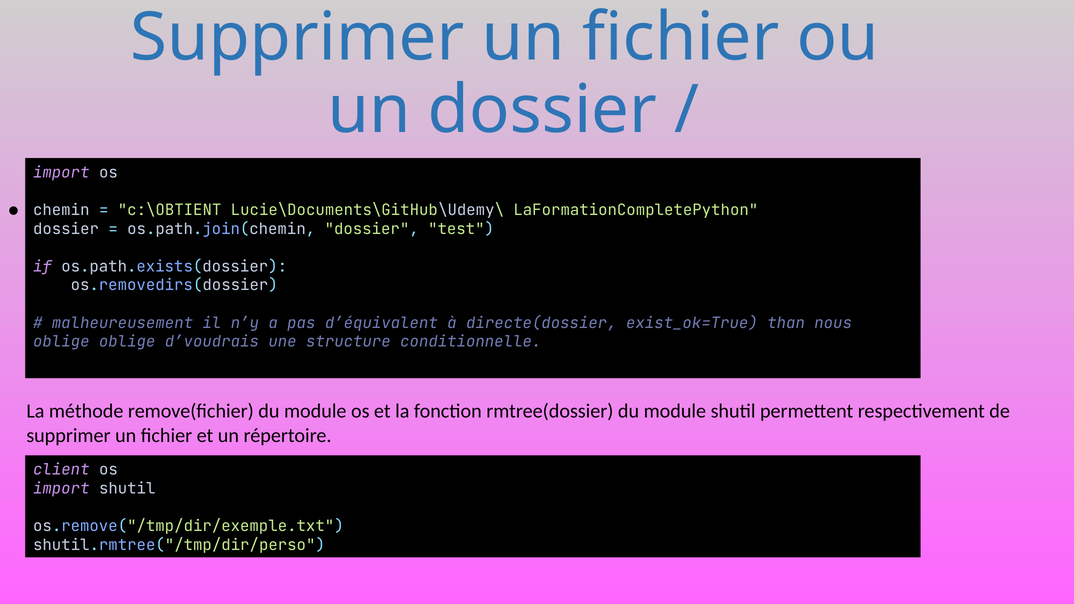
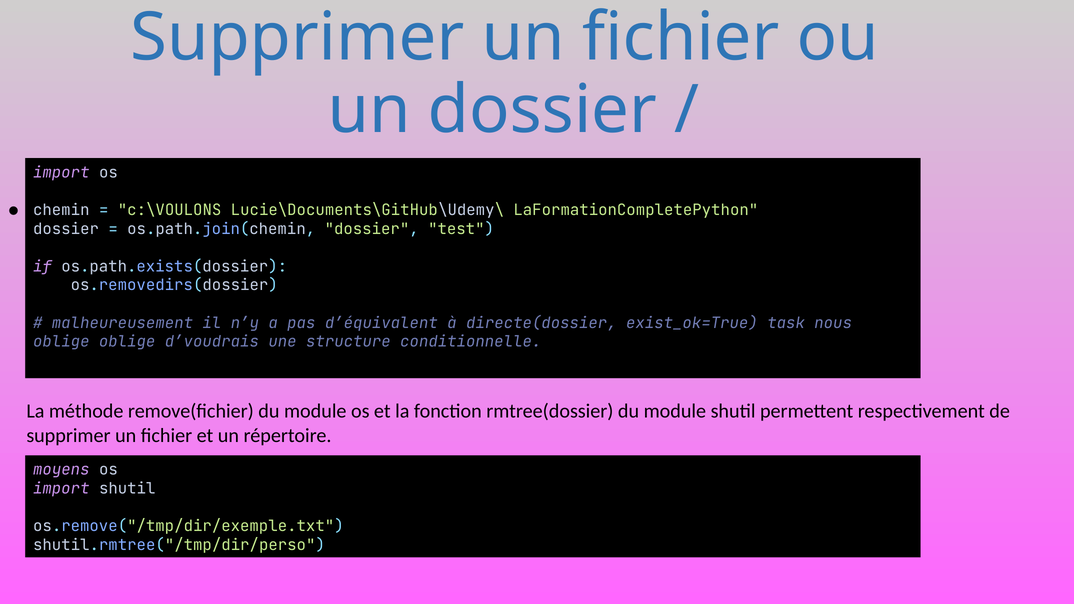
c:\OBTIENT: c:\OBTIENT -> c:\VOULONS (170, 210)
than: than -> task (786, 323)
client: client -> moyens (61, 470)
